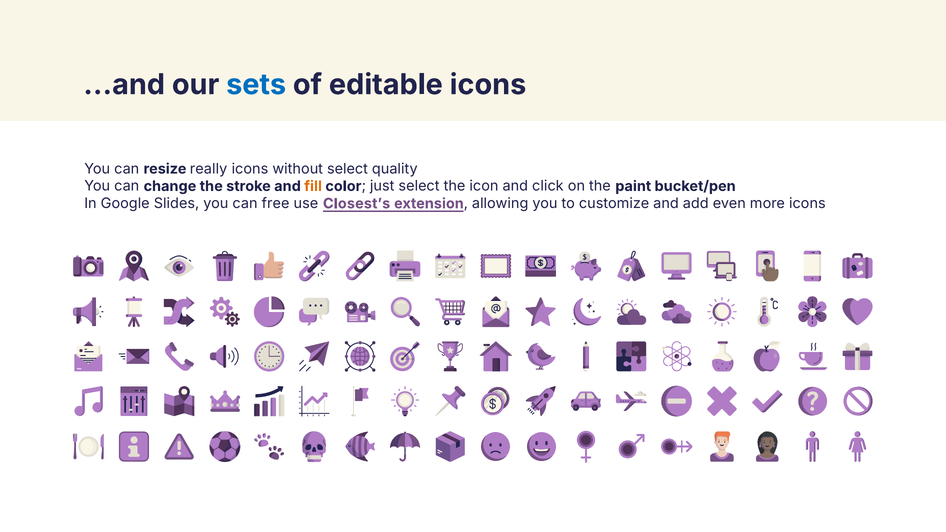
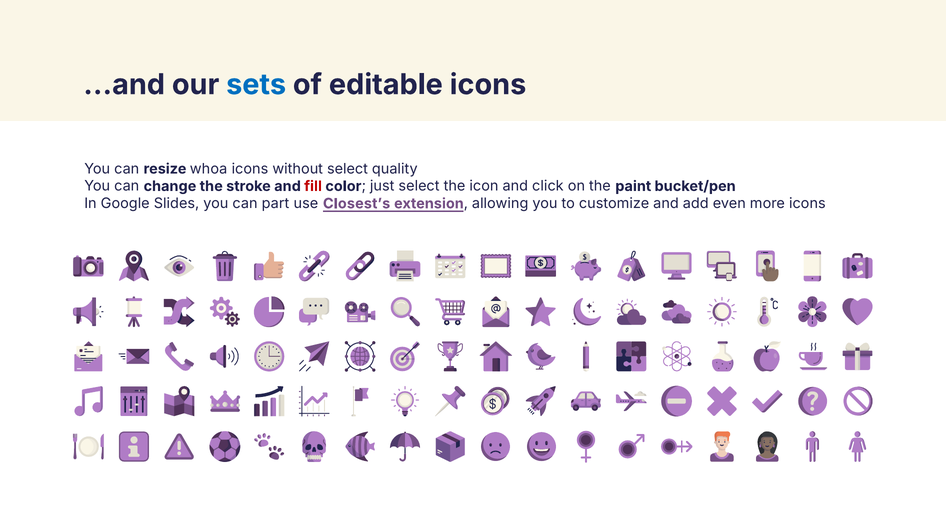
really: really -> whoa (209, 169)
fill colour: orange -> red (313, 186)
free: free -> part (276, 204)
